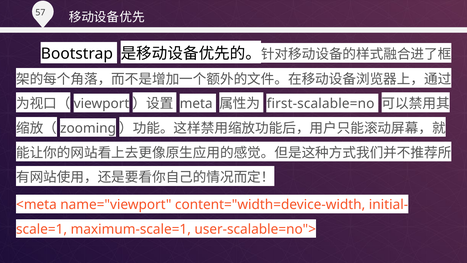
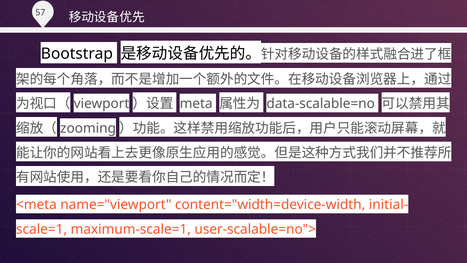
first-scalable=no: first-scalable=no -> data-scalable=no (321, 104)
